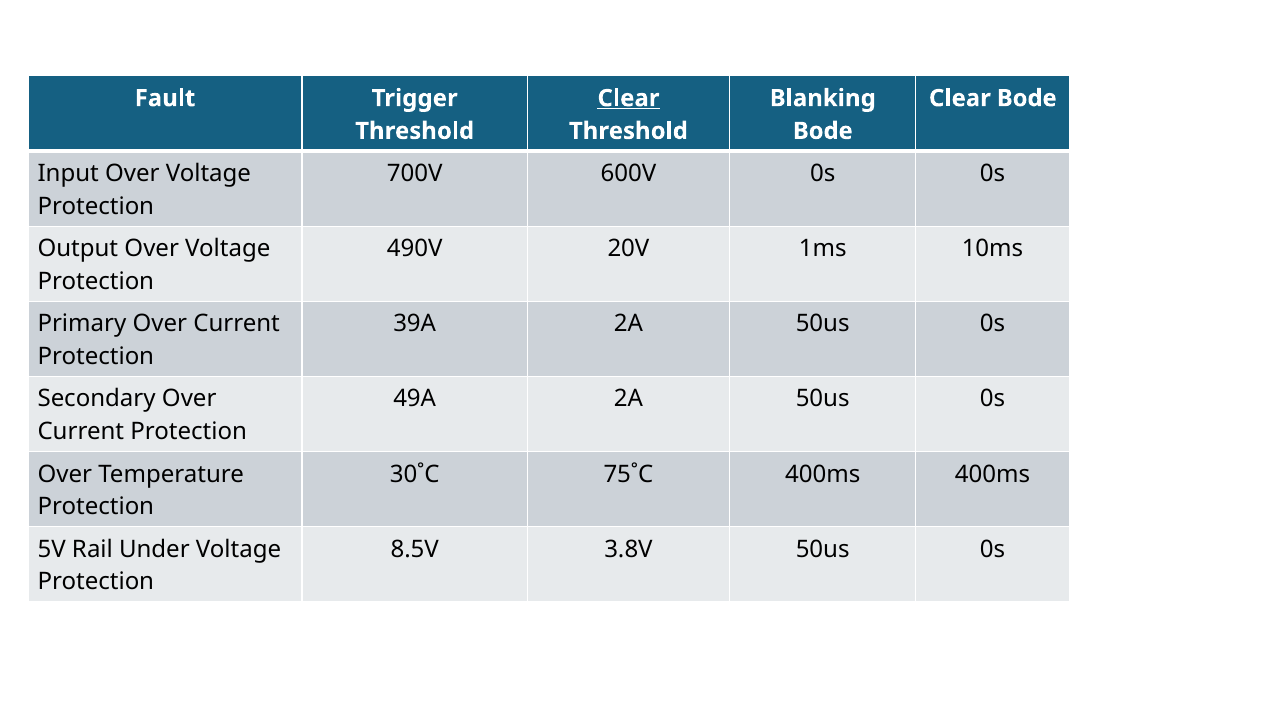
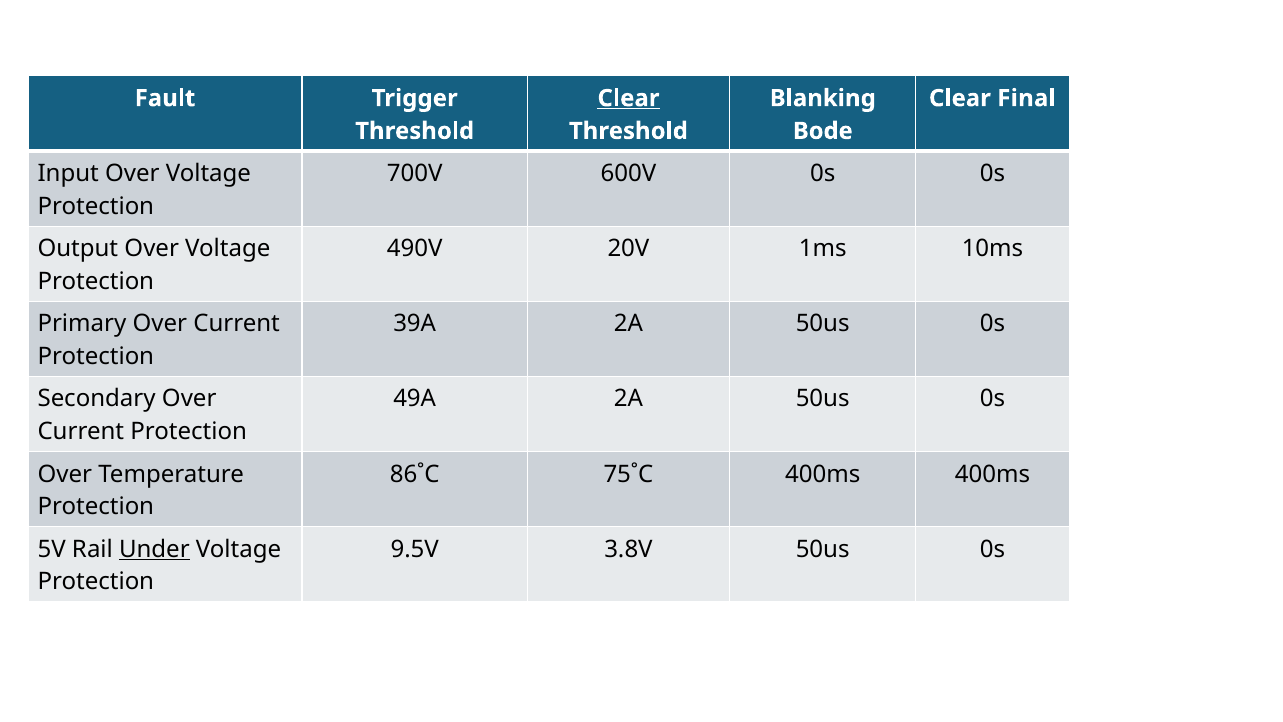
Clear Bode: Bode -> Final (1027, 98)
30˚C: 30˚C -> 86˚C (415, 474)
Under underline: none -> present (154, 549)
8.5V: 8.5V -> 9.5V (415, 549)
